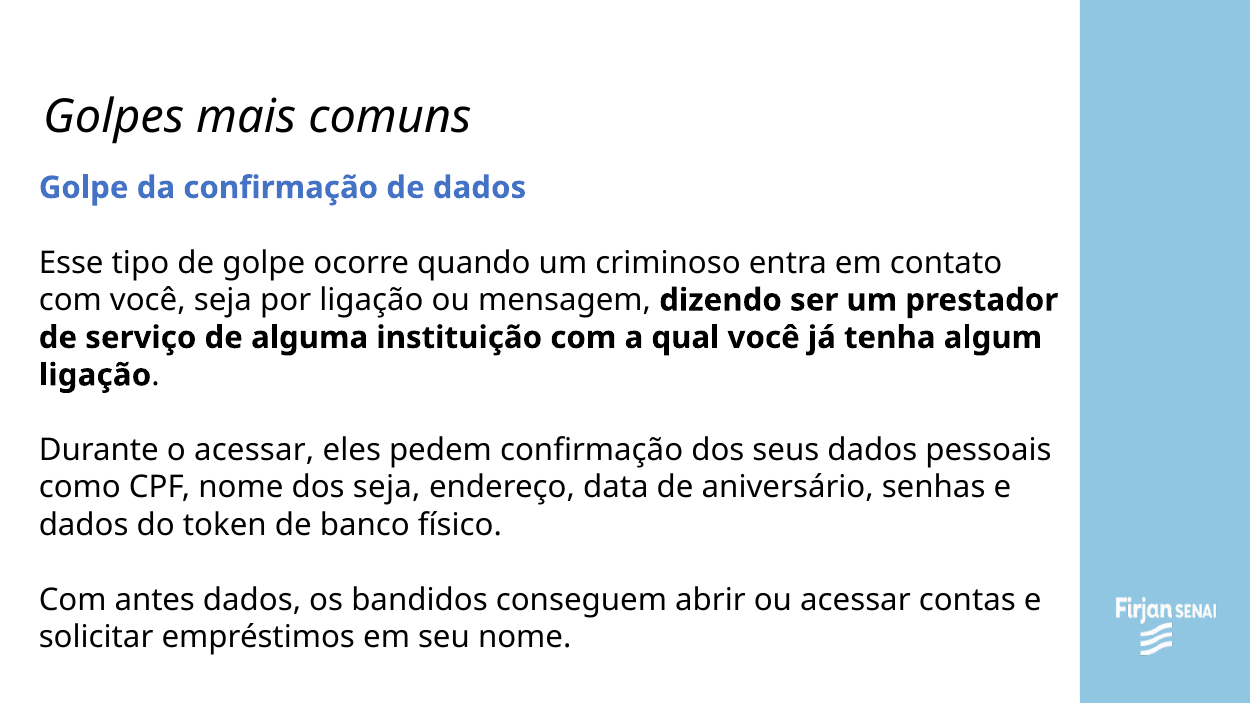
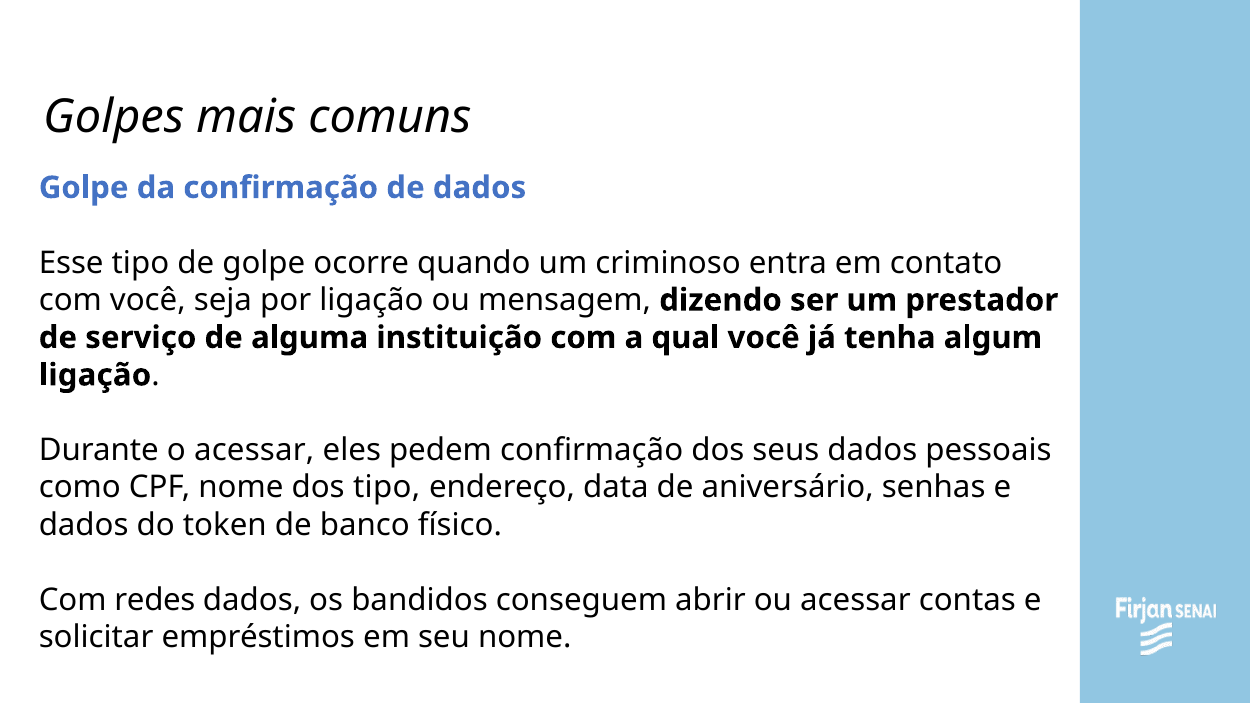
dos seja: seja -> tipo (387, 488)
antes: antes -> redes (155, 600)
